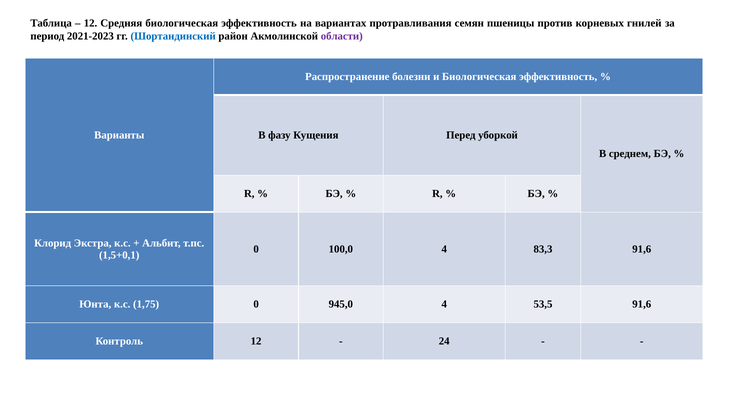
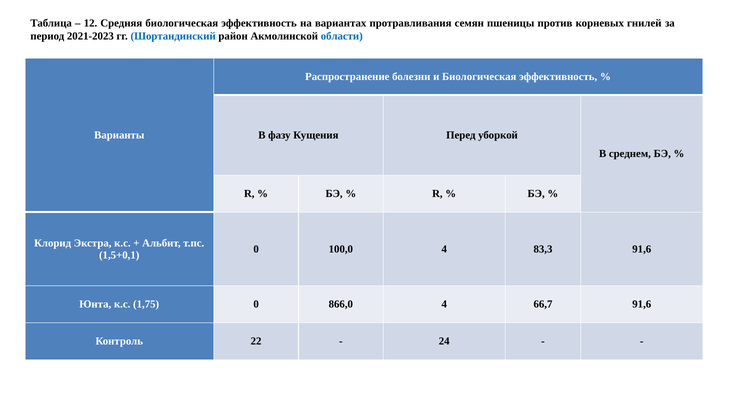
области colour: purple -> blue (342, 36)
945,0: 945,0 -> 866,0 (341, 305)
53,5: 53,5 -> 66,7 (543, 305)
Контроль 12: 12 -> 22 (256, 342)
